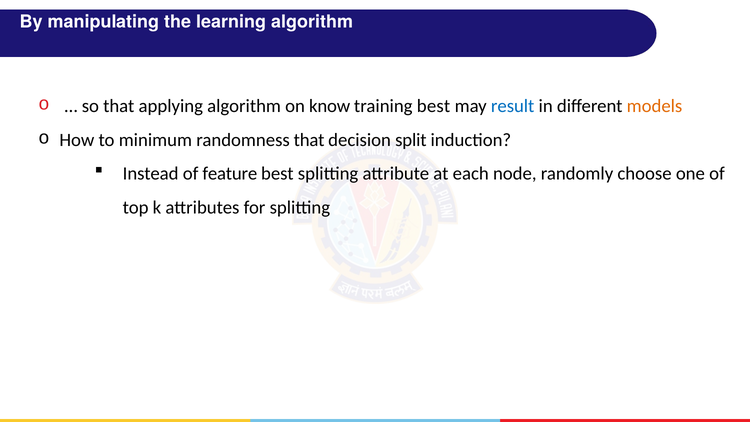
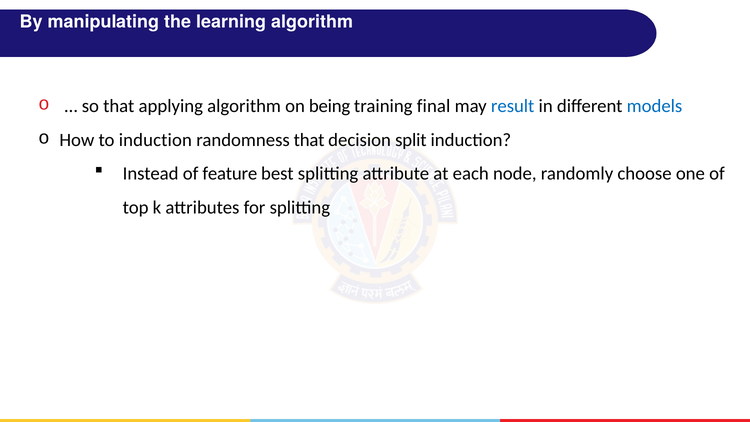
know: know -> being (330, 106)
training best: best -> final (434, 106)
models colour: orange -> blue (655, 106)
to minimum: minimum -> induction (155, 140)
